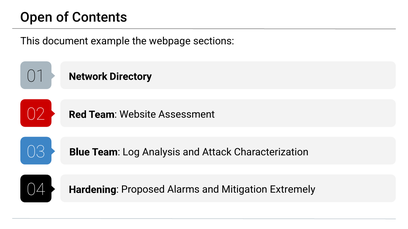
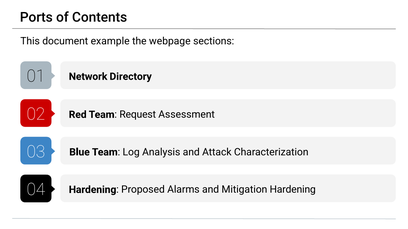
Open: Open -> Ports (36, 17)
Website: Website -> Request (138, 115)
Mitigation Extremely: Extremely -> Hardening (293, 190)
